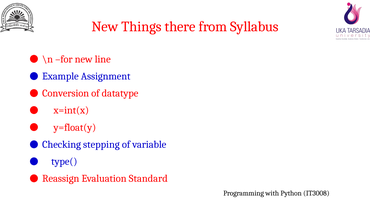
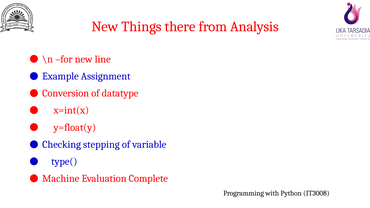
Syllabus: Syllabus -> Analysis (254, 27)
Reassign: Reassign -> Machine (61, 179)
Standard: Standard -> Complete (148, 179)
